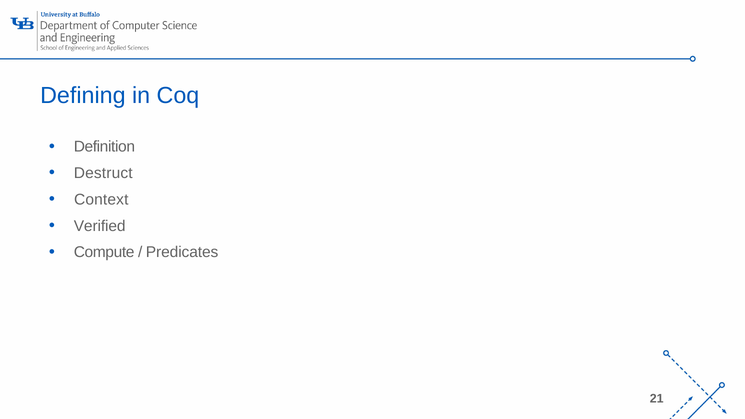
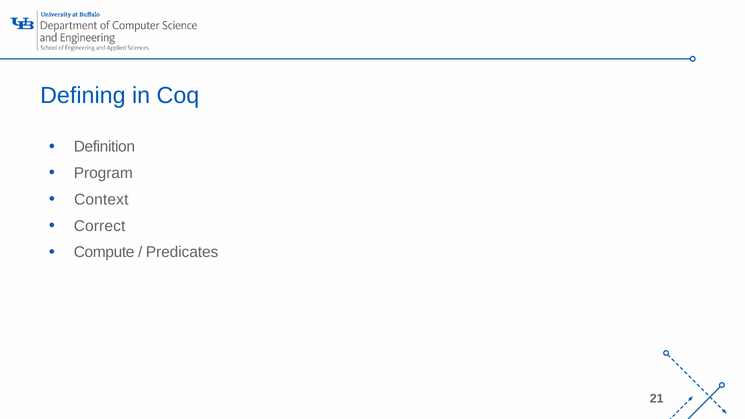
Destruct: Destruct -> Program (103, 173)
Verified: Verified -> Correct (100, 226)
